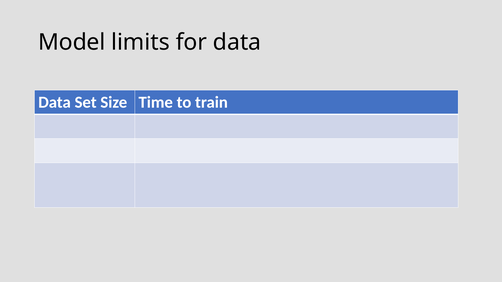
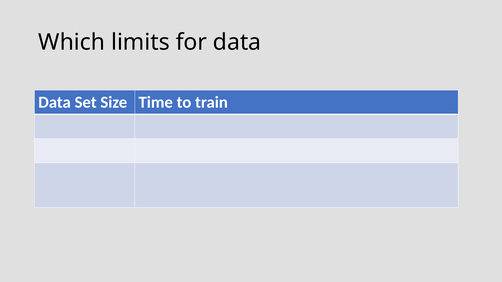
Model: Model -> Which (72, 42)
